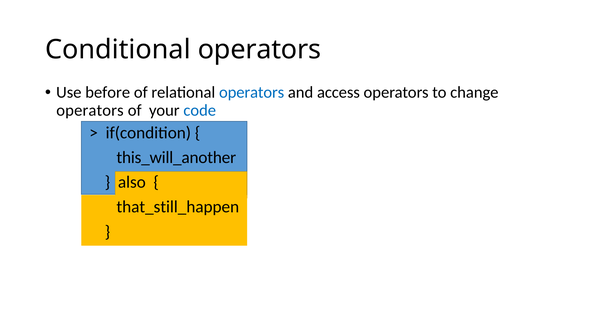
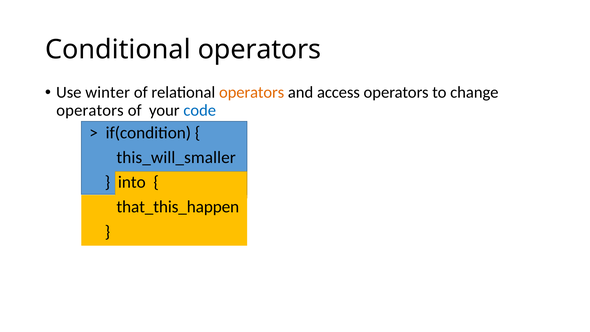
before: before -> winter (108, 92)
operators colour: blue -> orange (252, 92)
this_will_another: this_will_another -> this_will_smaller (176, 157)
also: also -> into (132, 182)
that_still_happen: that_still_happen -> that_this_happen (178, 207)
